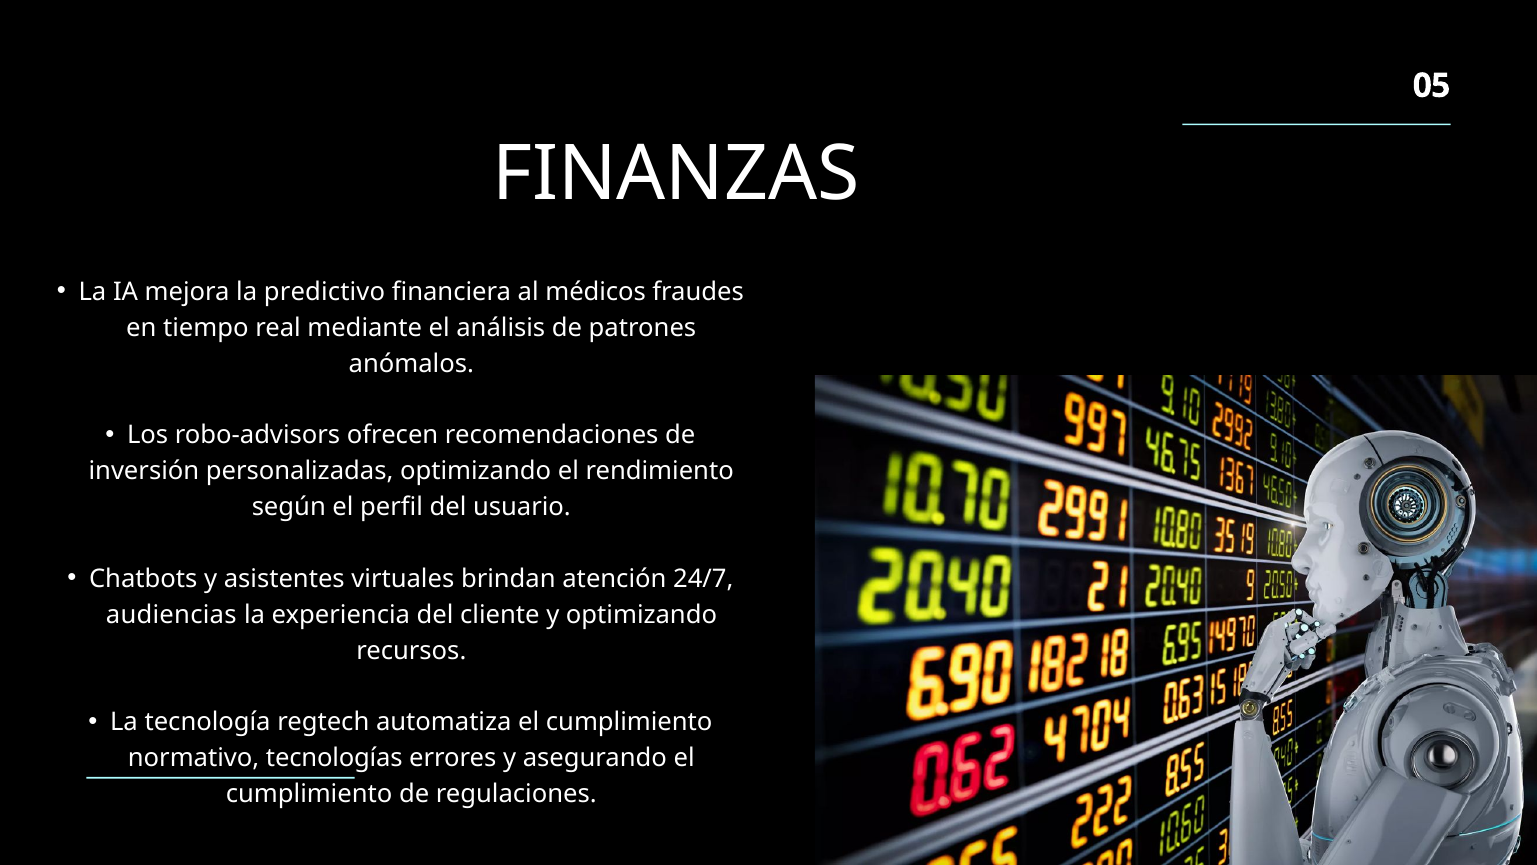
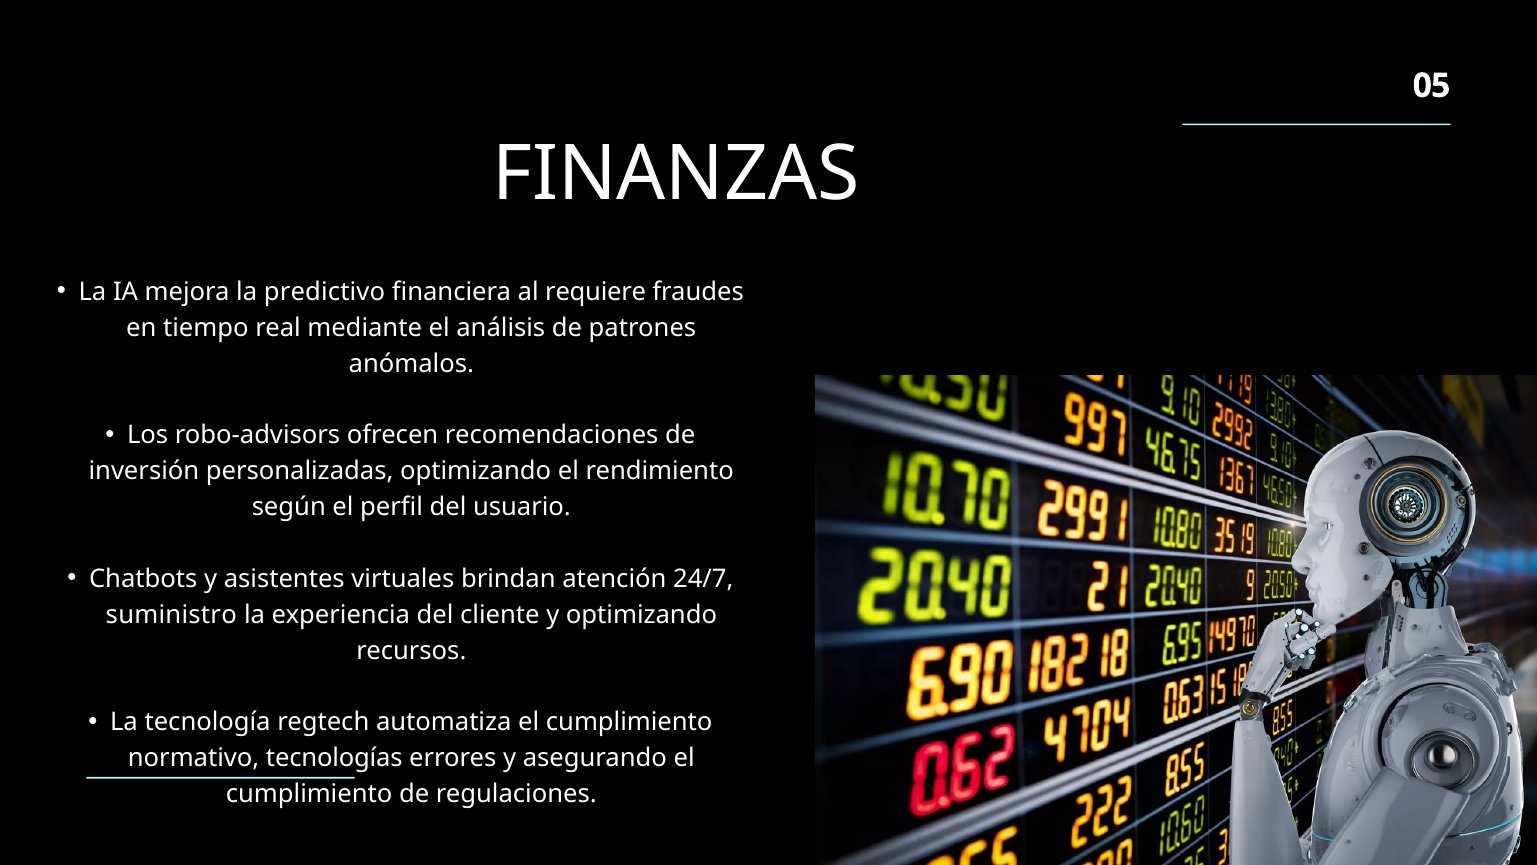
médicos: médicos -> requiere (596, 292)
audiencias: audiencias -> suministro (171, 614)
